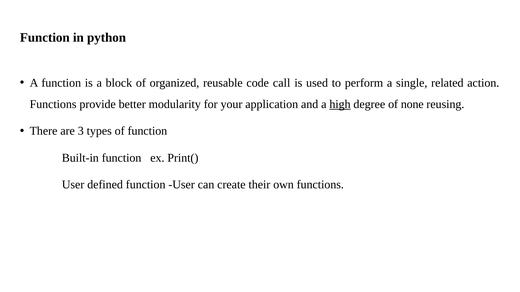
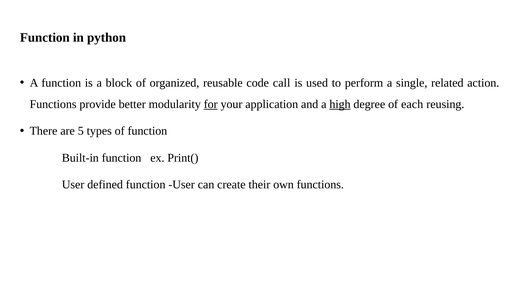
for underline: none -> present (211, 104)
none: none -> each (412, 104)
3: 3 -> 5 (81, 131)
